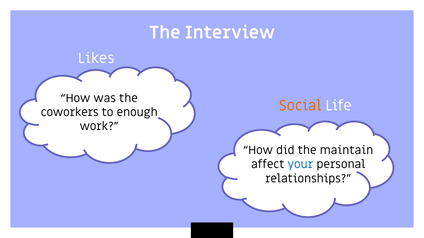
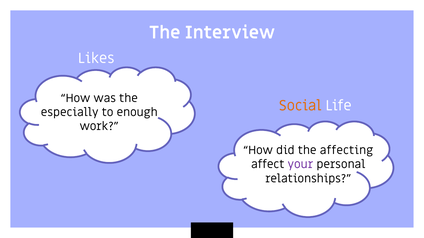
coworkers: coworkers -> especially (70, 113)
maintain: maintain -> affecting (347, 151)
your colour: blue -> purple (300, 165)
